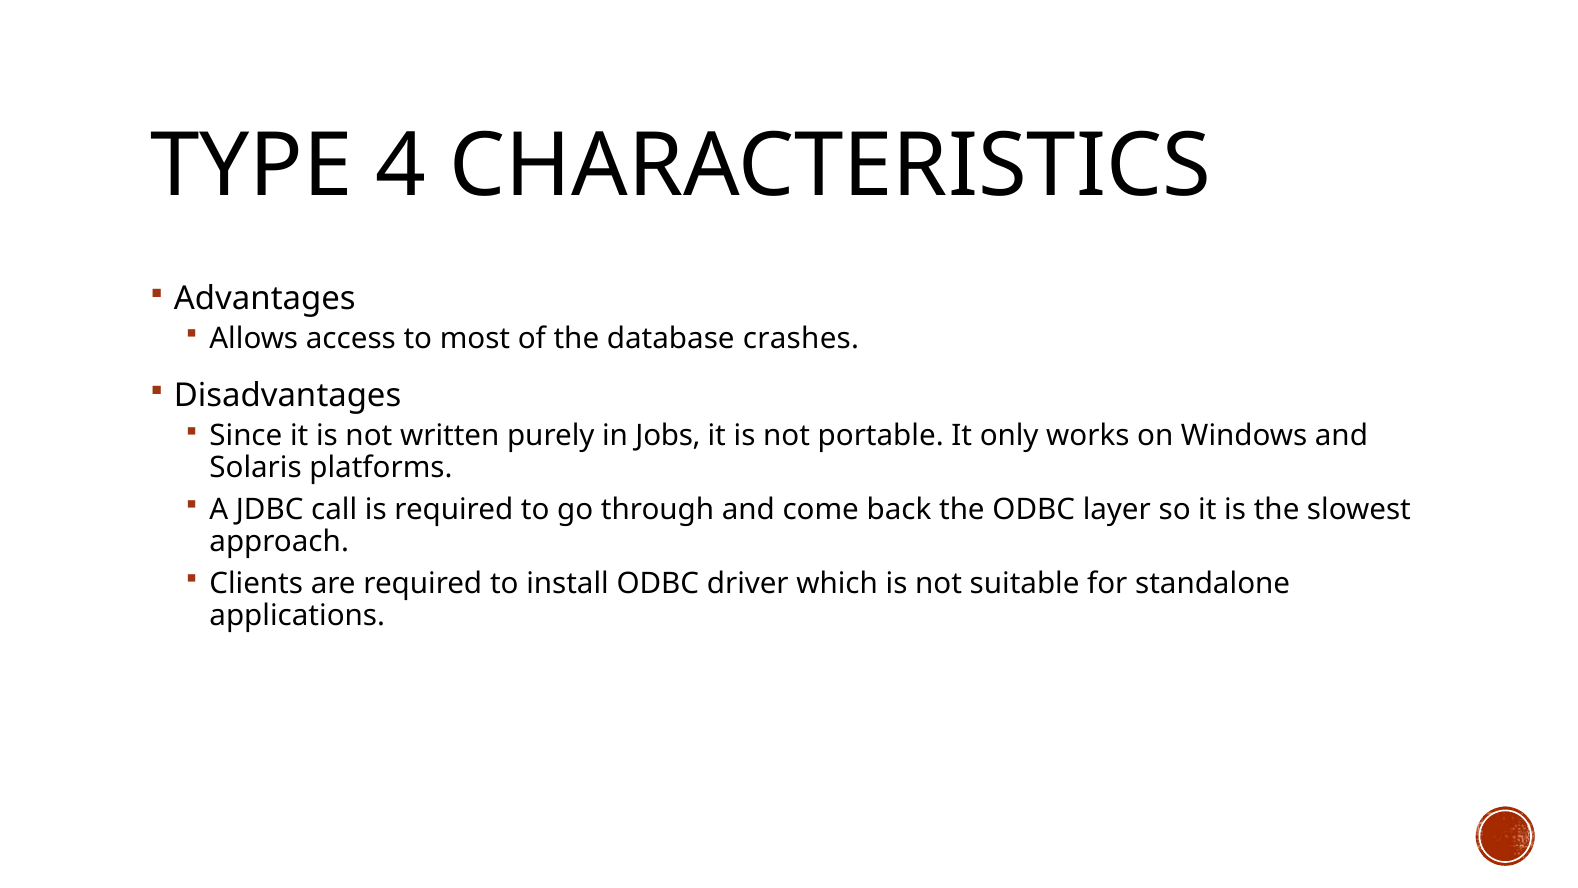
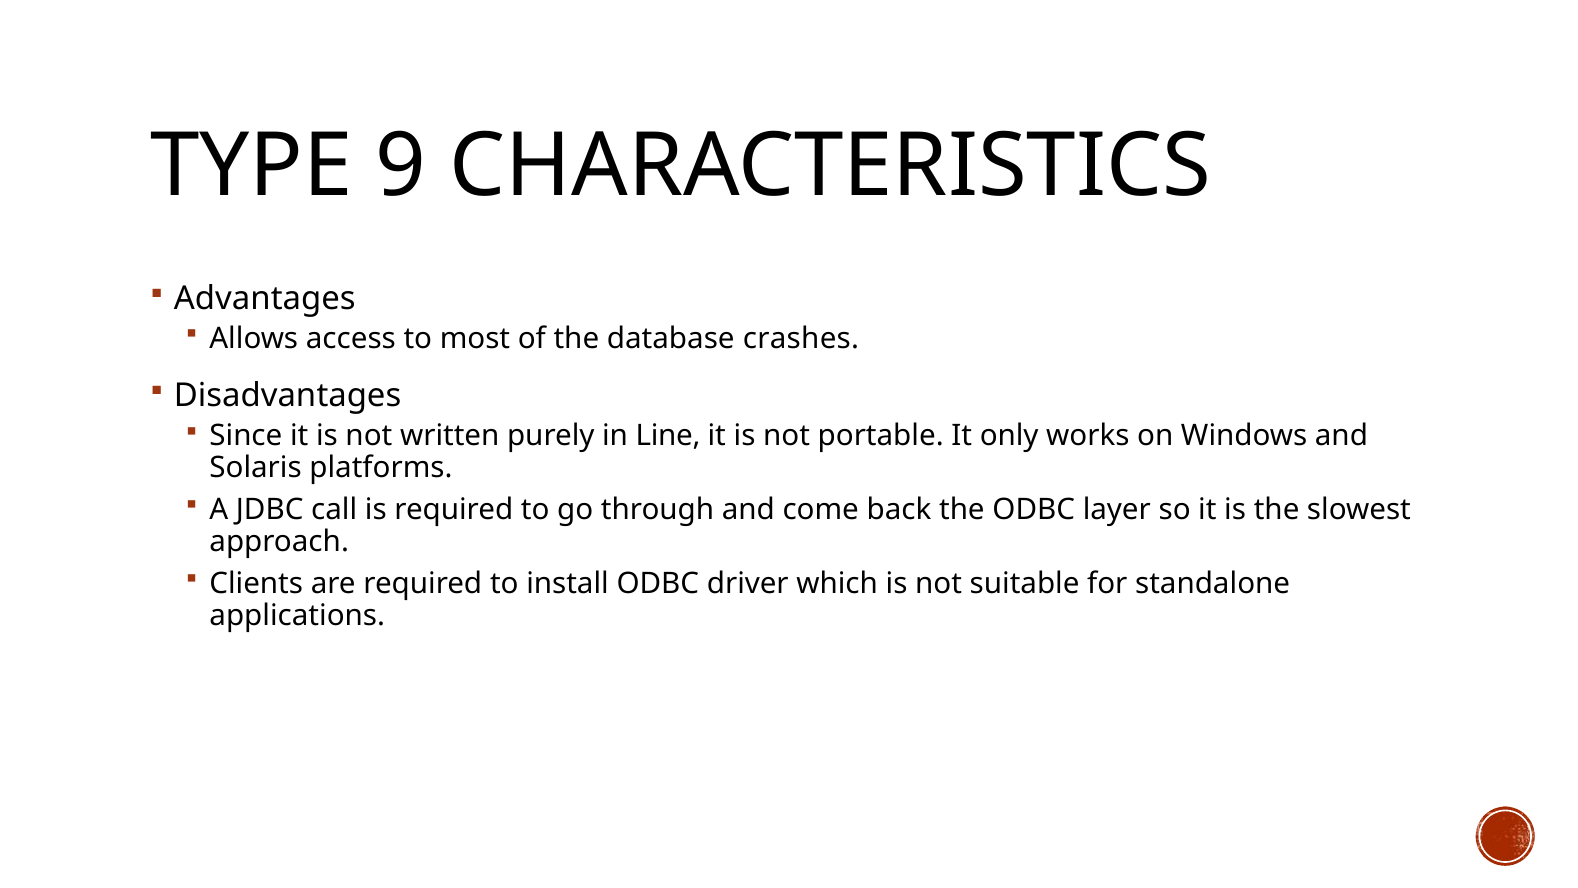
4: 4 -> 9 (401, 166)
Jobs: Jobs -> Line (668, 435)
